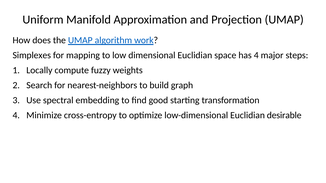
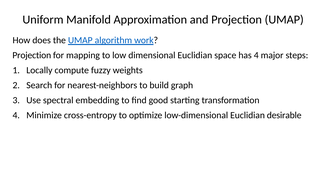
Simplexes: Simplexes -> Projection (32, 55)
